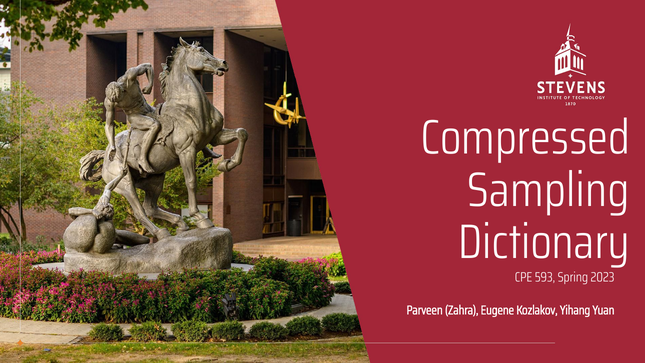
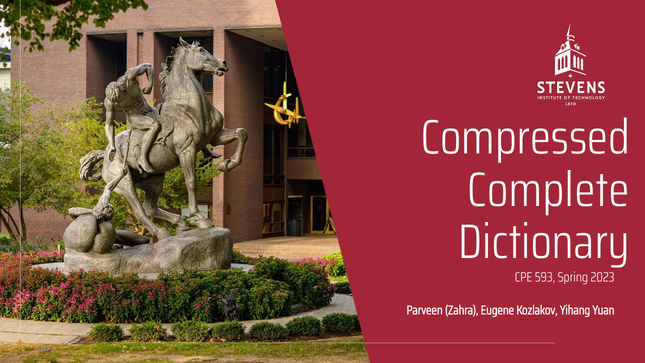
Sampling: Sampling -> Complete (548, 190)
